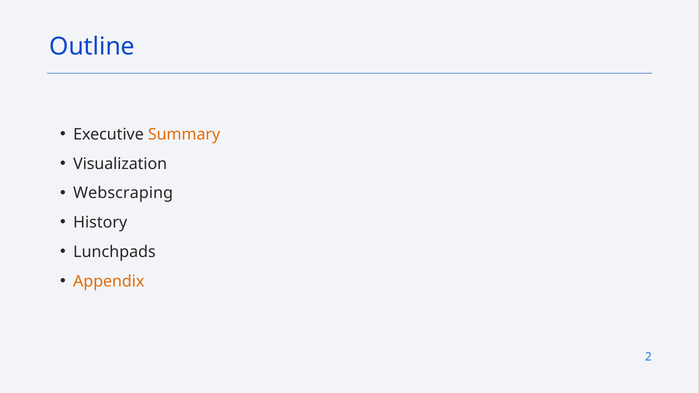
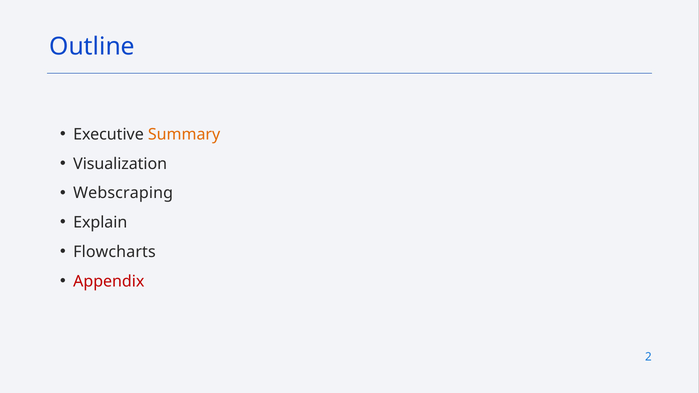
History: History -> Explain (100, 223)
Lunchpads: Lunchpads -> Flowcharts (114, 252)
Appendix colour: orange -> red (109, 281)
